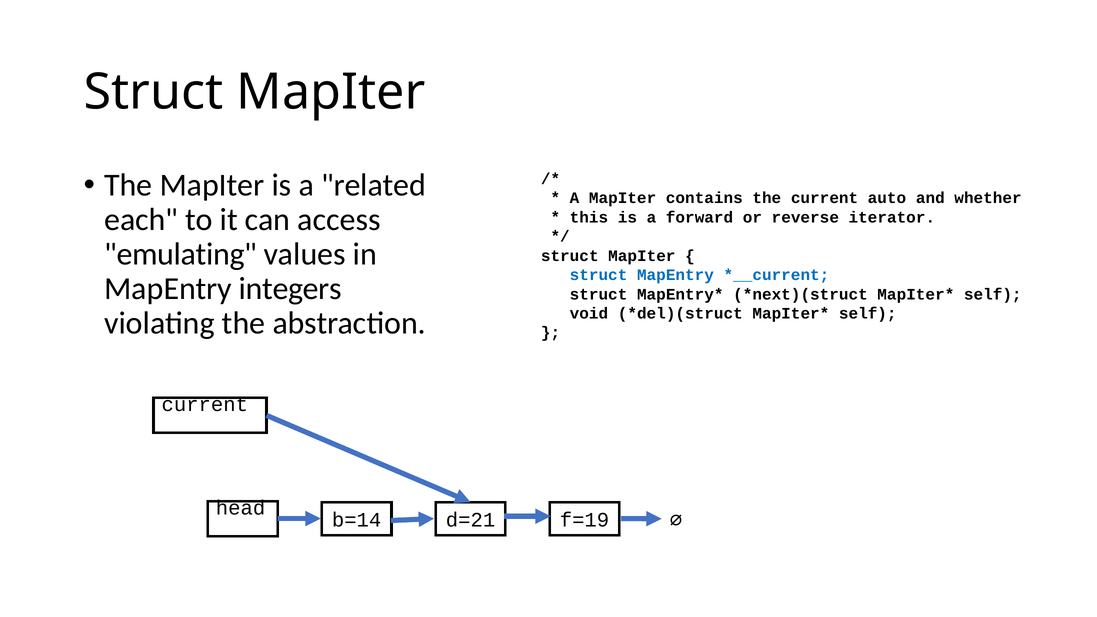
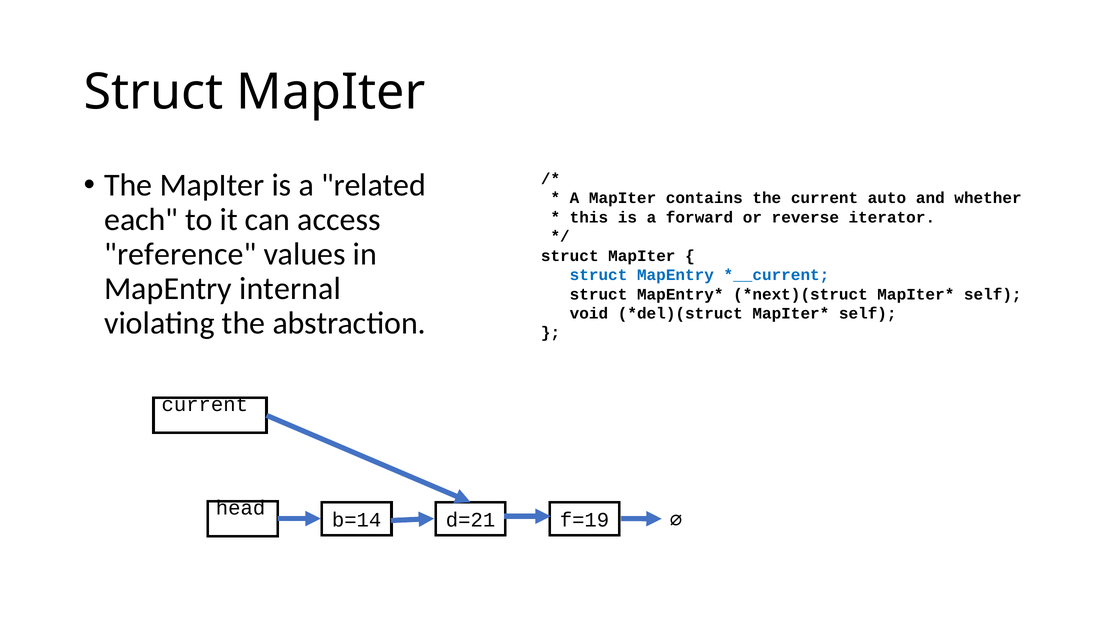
emulating: emulating -> reference (180, 254)
integers: integers -> internal (290, 289)
